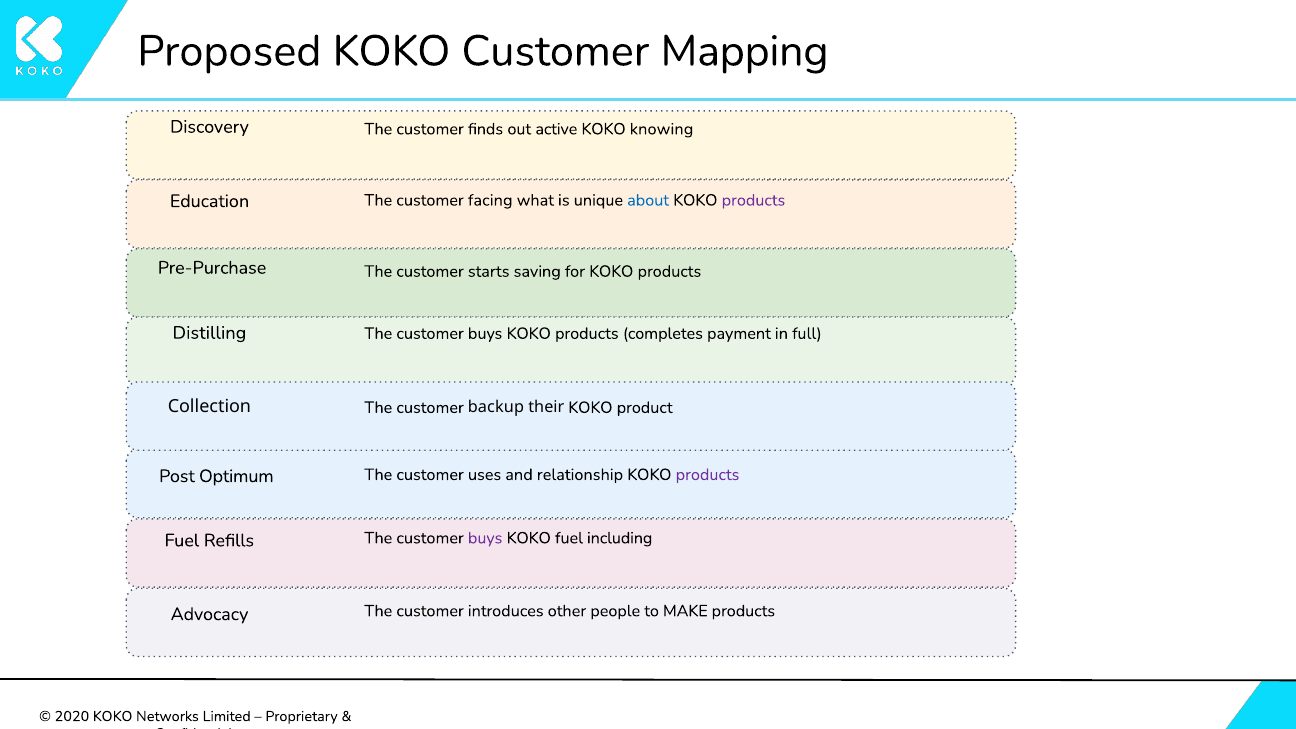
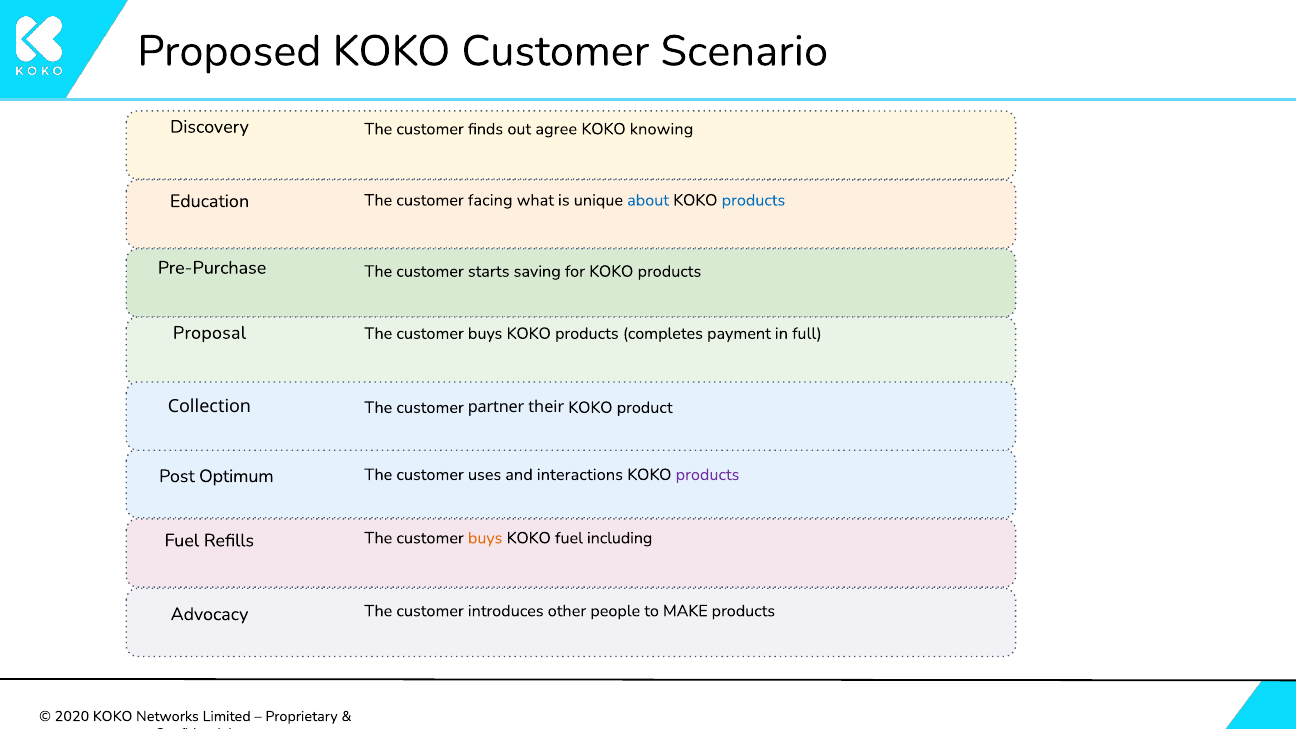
Mapping: Mapping -> Scenario (744, 51)
active: active -> agree (556, 129)
products colour: purple -> blue (753, 200)
Distilling: Distilling -> Proposal (209, 333)
backup: backup -> partner (496, 408)
relationship: relationship -> interactions (580, 475)
buys colour: purple -> orange (485, 538)
